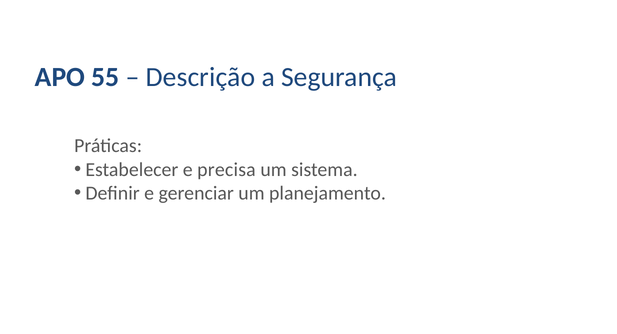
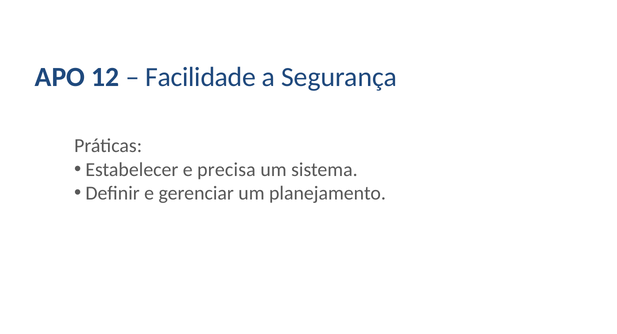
55: 55 -> 12 (105, 77)
Descrição: Descrição -> Facilidade (201, 77)
